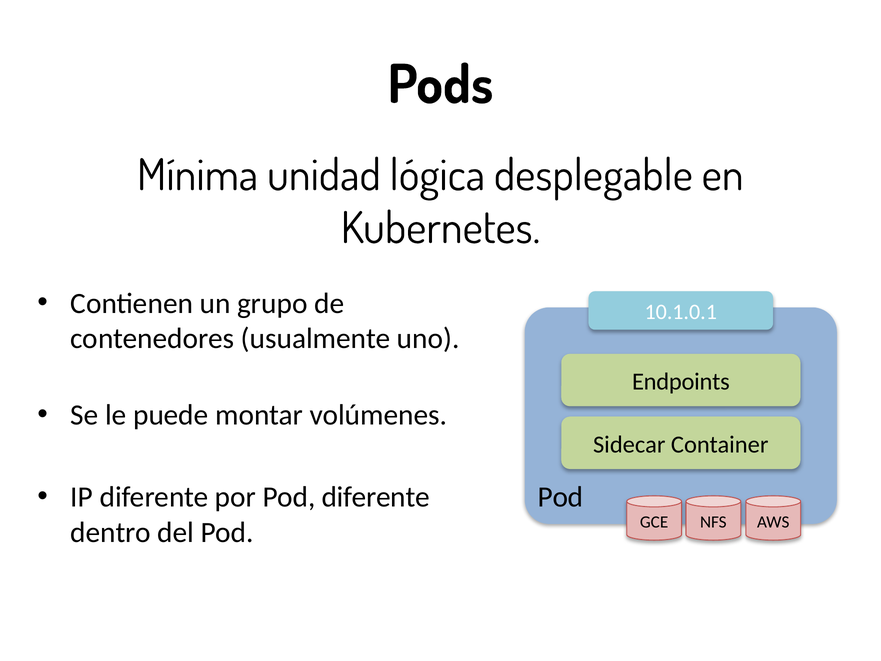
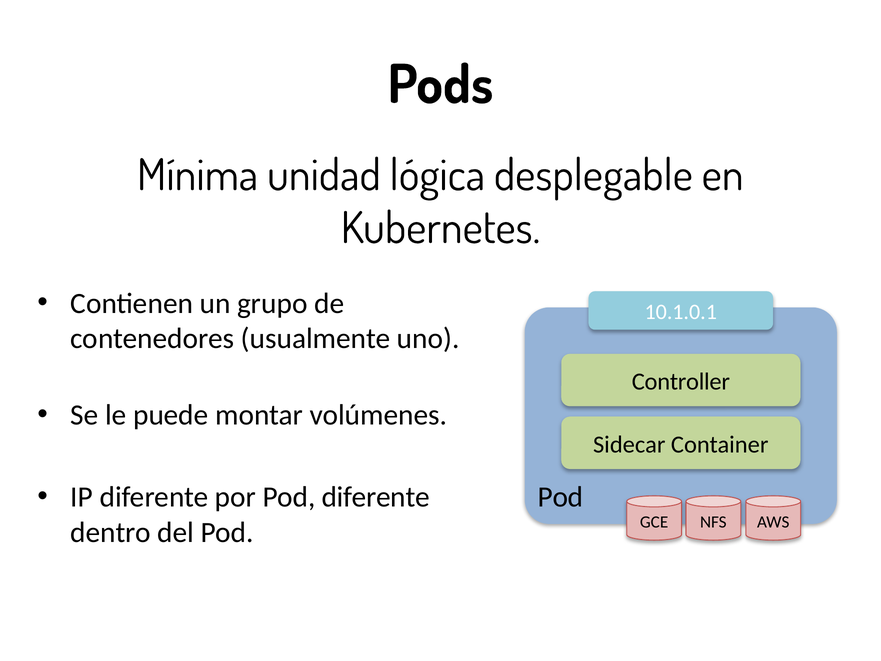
Endpoints: Endpoints -> Controller (681, 382)
